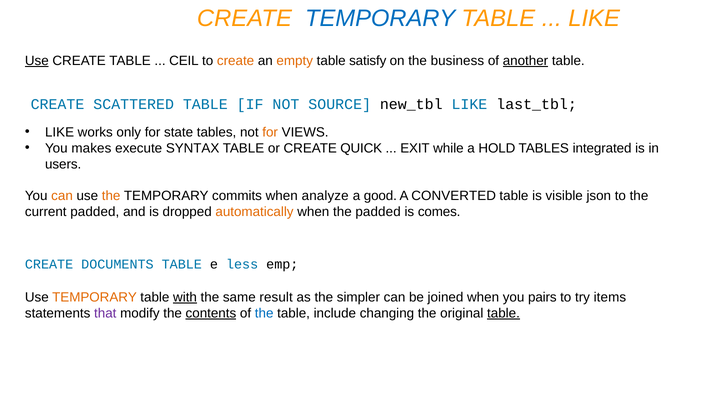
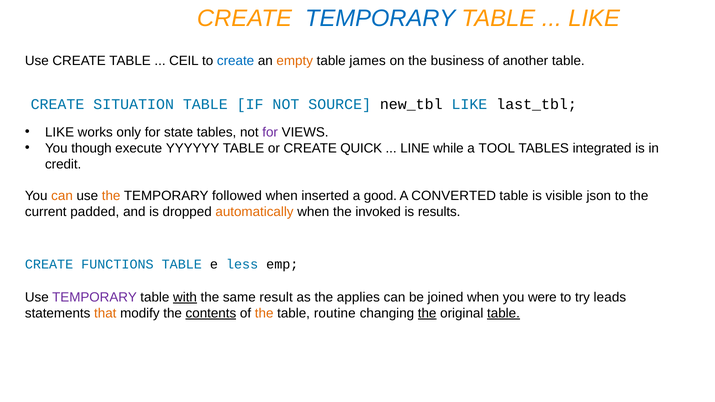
Use underline: present -> none (37, 61)
create colour: orange -> blue (236, 61)
satisfy: satisfy -> james (368, 61)
another underline: present -> none (525, 61)
SCATTERED: SCATTERED -> SITUATION (134, 104)
for colour: orange -> purple (270, 132)
makes: makes -> though (92, 148)
SYNTAX: SYNTAX -> YYYYYY (193, 148)
EXIT: EXIT -> LINE (415, 148)
HOLD: HOLD -> TOOL (497, 148)
users: users -> credit (63, 164)
commits: commits -> followed (237, 196)
analyze: analyze -> inserted (325, 196)
the padded: padded -> invoked (378, 212)
comes: comes -> results (439, 212)
DOCUMENTS: DOCUMENTS -> FUNCTIONS (117, 264)
TEMPORARY colour: orange -> purple (95, 297)
simpler: simpler -> applies (358, 297)
pairs: pairs -> were (542, 297)
items: items -> leads (610, 297)
that colour: purple -> orange (105, 313)
the colour: blue -> orange (264, 313)
include: include -> routine (335, 313)
the underline: none -> present (427, 313)
